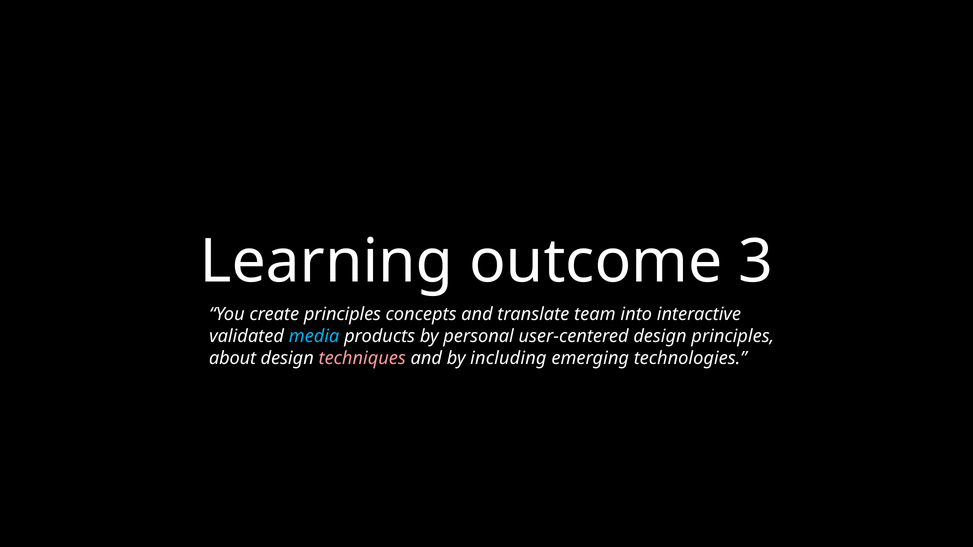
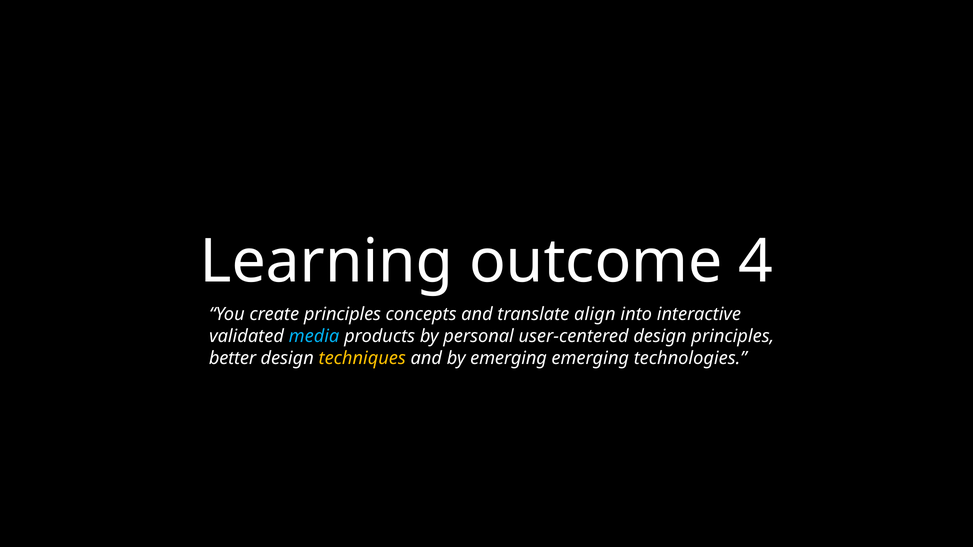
3: 3 -> 4 (756, 262)
team: team -> align (595, 314)
about: about -> better (233, 358)
techniques colour: pink -> yellow (362, 358)
by including: including -> emerging (509, 358)
